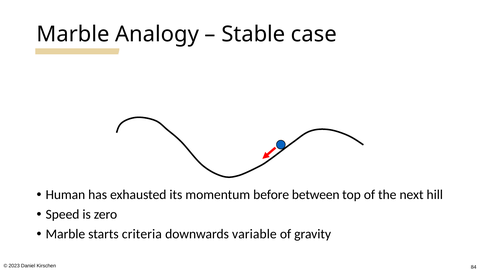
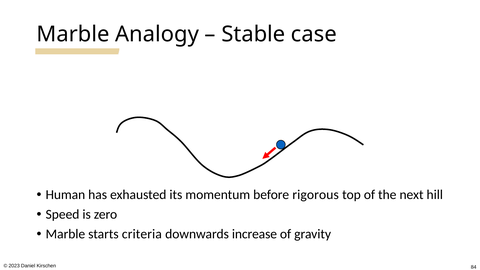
between: between -> rigorous (316, 195)
variable: variable -> increase (254, 234)
